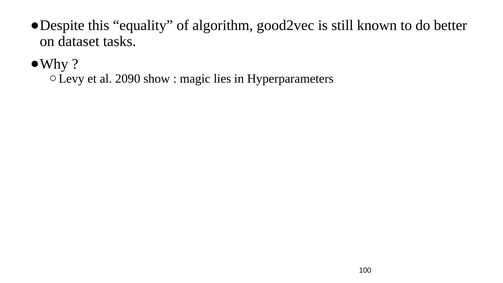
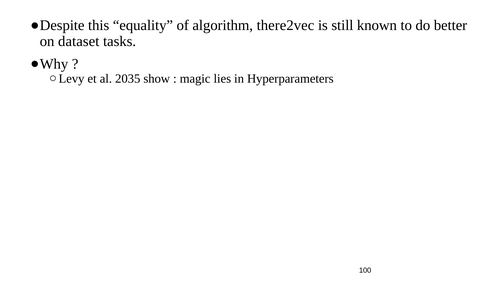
good2vec: good2vec -> there2vec (285, 25)
2090: 2090 -> 2035 (128, 79)
